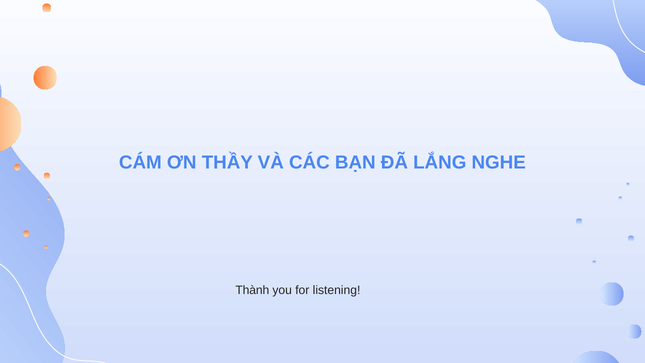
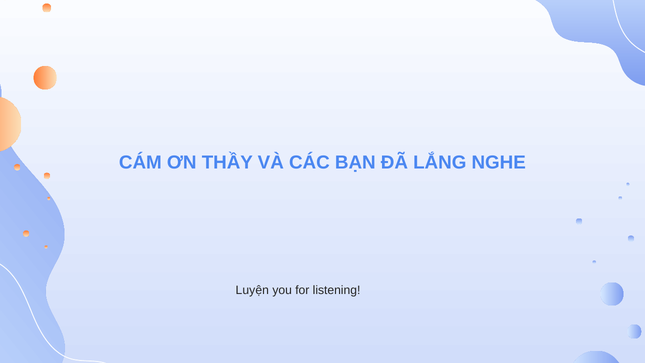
Thành: Thành -> Luyện (252, 290)
